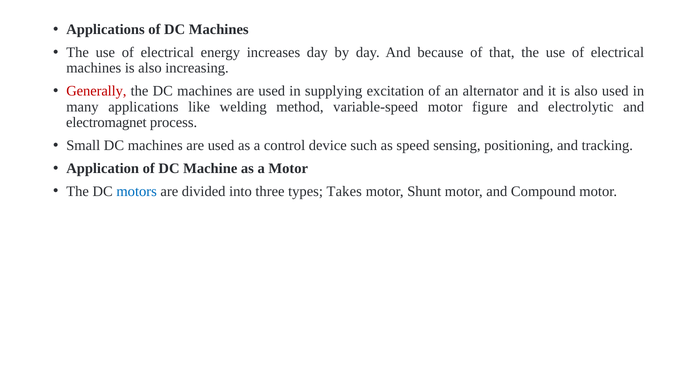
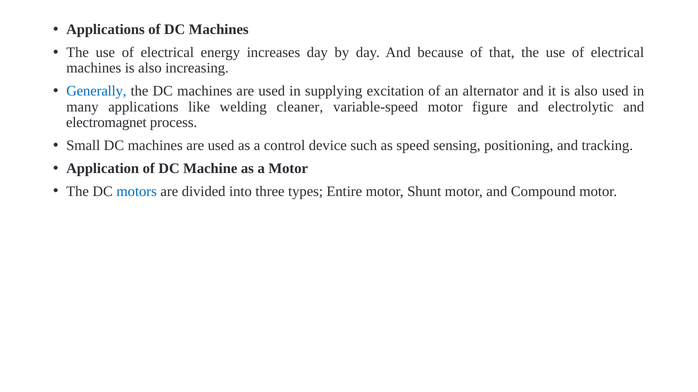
Generally colour: red -> blue (96, 91)
method: method -> cleaner (300, 107)
Takes: Takes -> Entire (344, 192)
